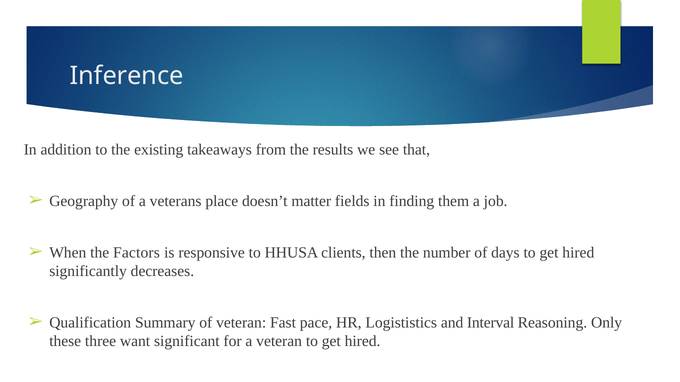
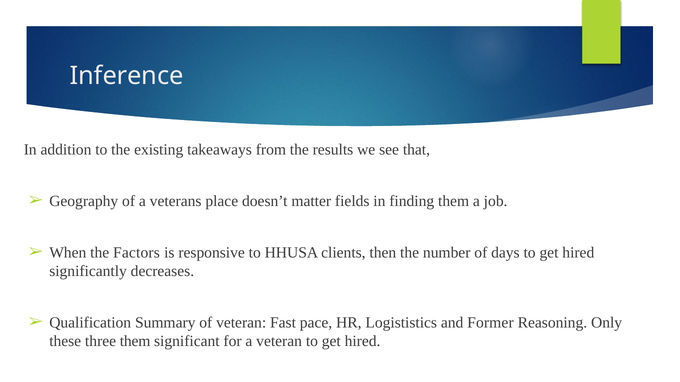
Interval: Interval -> Former (490, 323)
three want: want -> them (135, 342)
